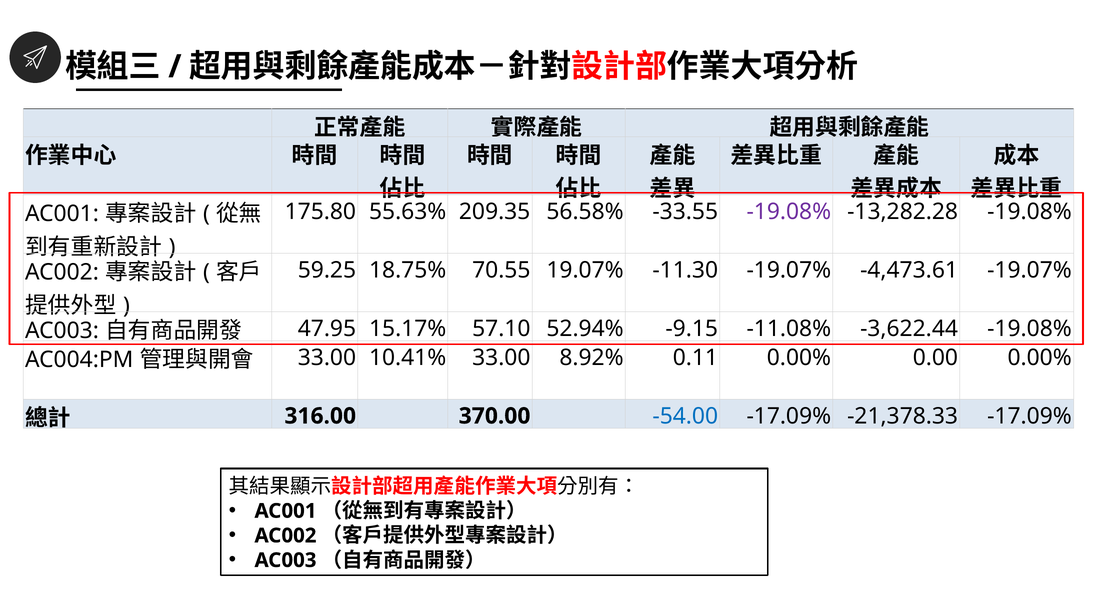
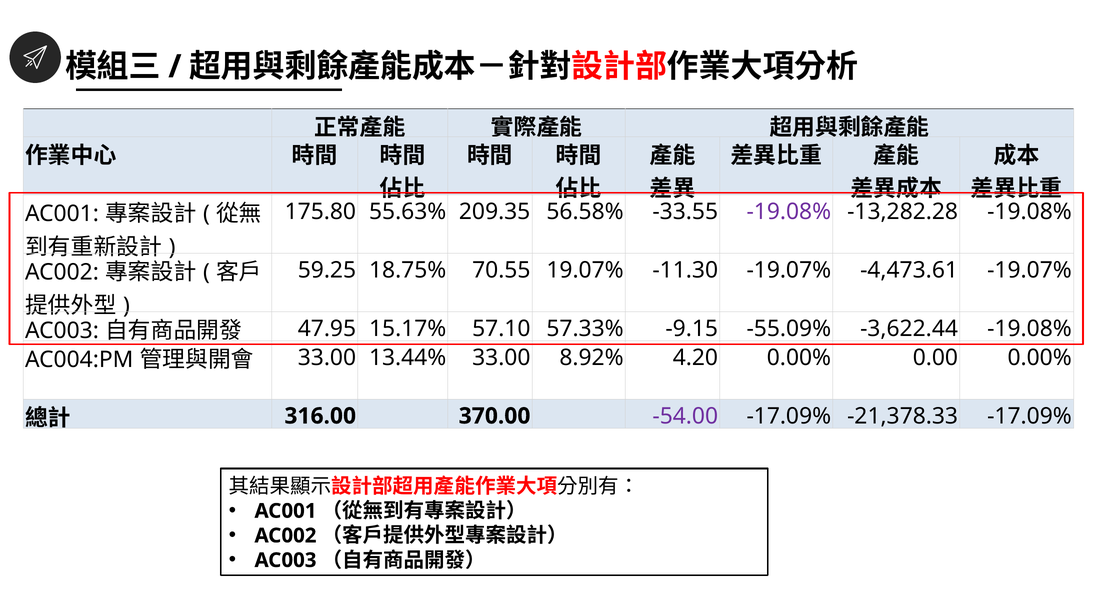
52.94%: 52.94% -> 57.33% (585, 328)
-11.08%: -11.08% -> -55.09% (789, 328)
10.41%: 10.41% -> 13.44% (408, 357)
0.11: 0.11 -> 4.20 (695, 357)
-54.00 colour: blue -> purple (685, 416)
